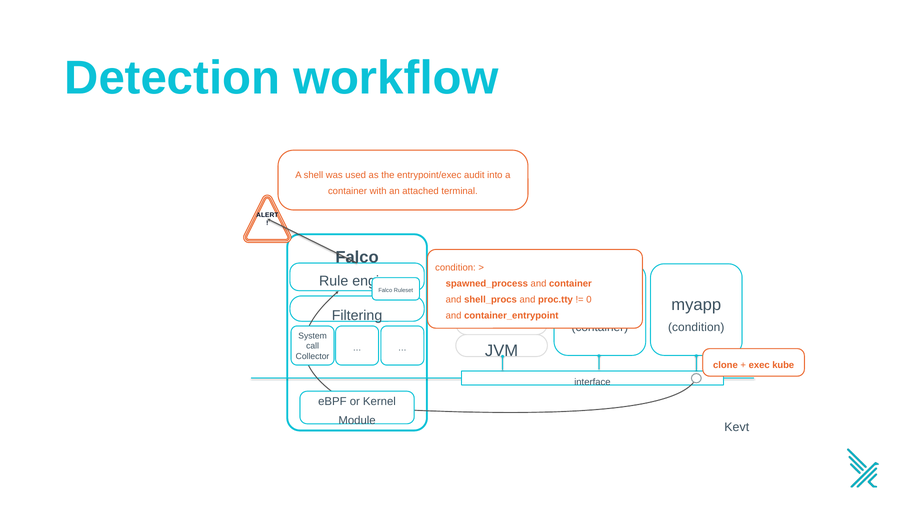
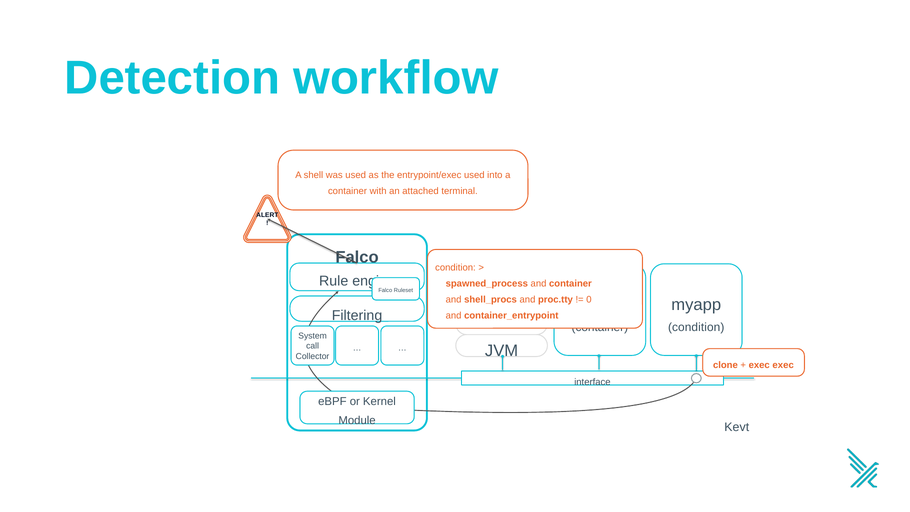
entrypoint/exec audit: audit -> used (474, 175)
exec kube: kube -> exec (783, 365)
